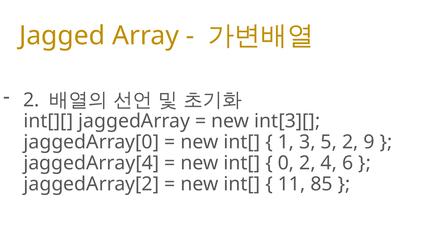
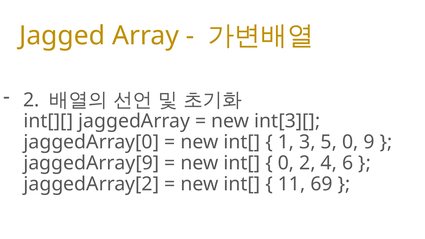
5 2: 2 -> 0 (350, 142)
jaggedArray[4: jaggedArray[4 -> jaggedArray[9 (91, 163)
85: 85 -> 69 (322, 184)
